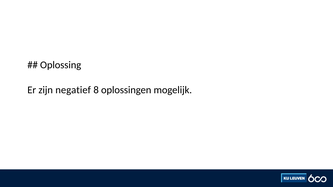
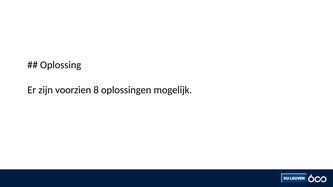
negatief: negatief -> voorzien (73, 90)
